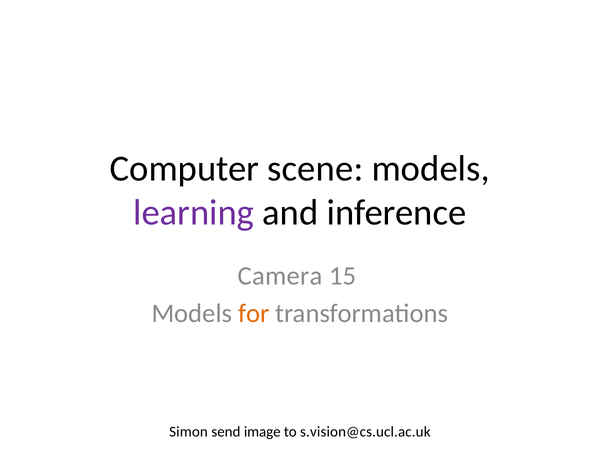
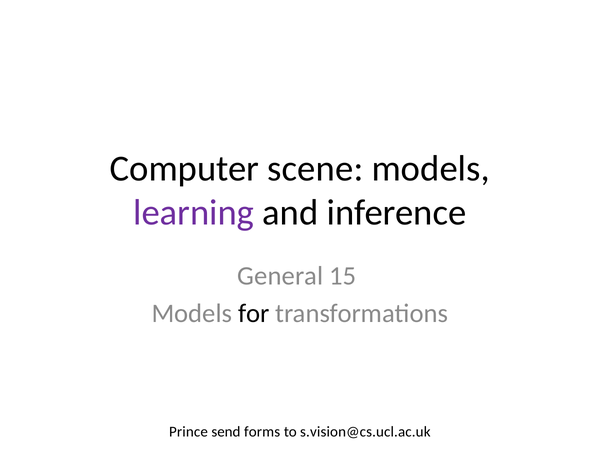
Camera: Camera -> General (280, 276)
for colour: orange -> black (254, 313)
Simon: Simon -> Prince (188, 432)
image: image -> forms (262, 432)
